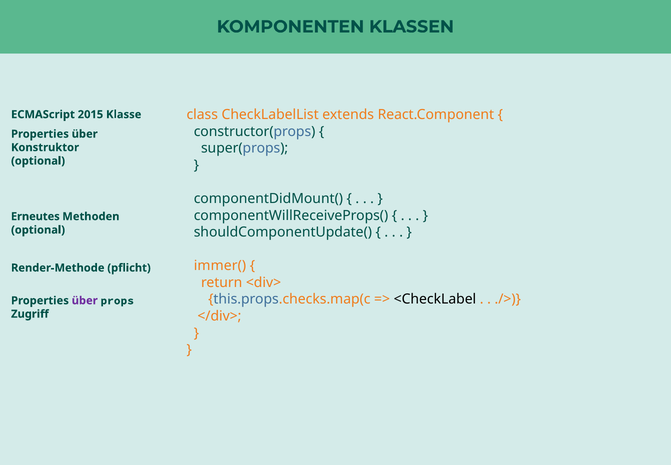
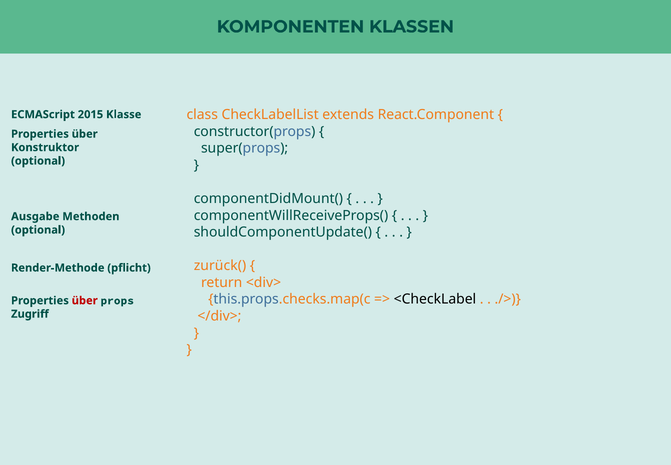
Erneutes: Erneutes -> Ausgabe (35, 216)
immer(: immer( -> zurück( (220, 266)
über colour: purple -> red (85, 300)
